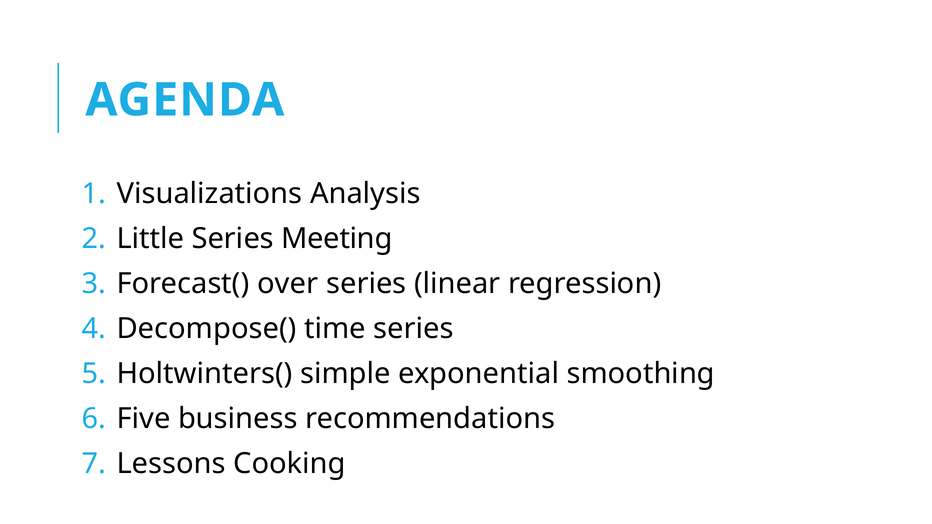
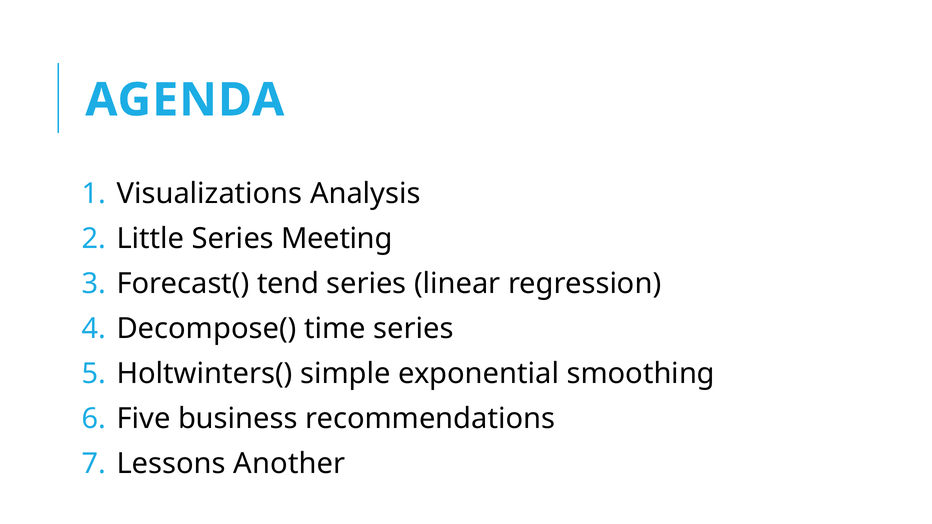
over: over -> tend (288, 284)
Cooking: Cooking -> Another (289, 464)
